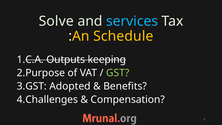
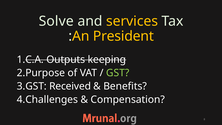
services colour: light blue -> yellow (132, 21)
Schedule: Schedule -> President (123, 36)
Adopted: Adopted -> Received (70, 86)
